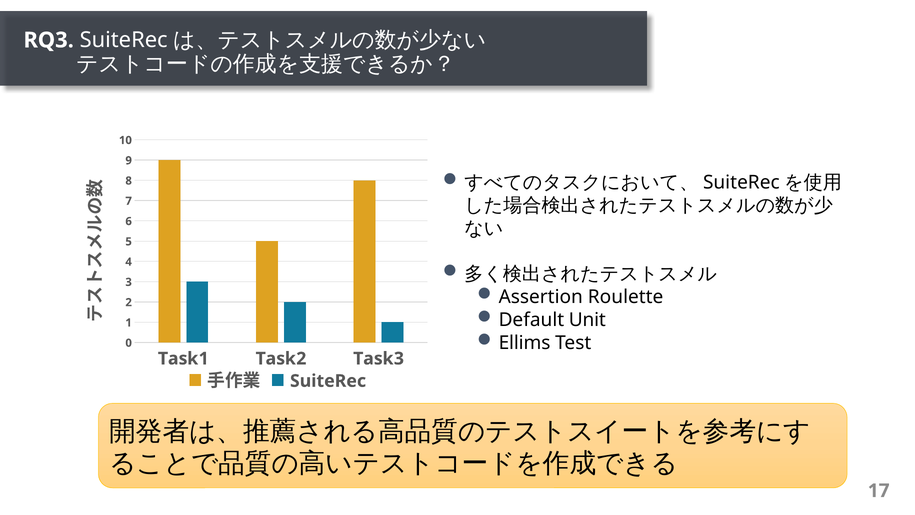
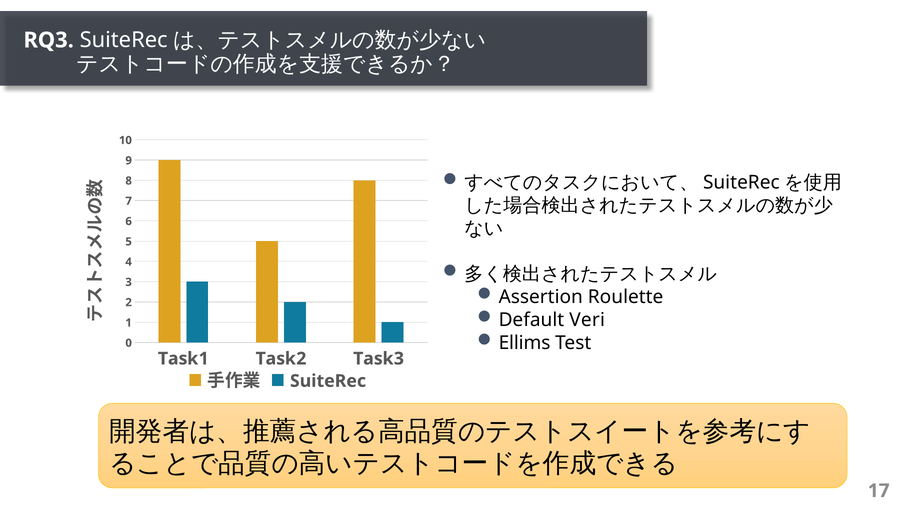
Unit: Unit -> Veri (587, 320)
